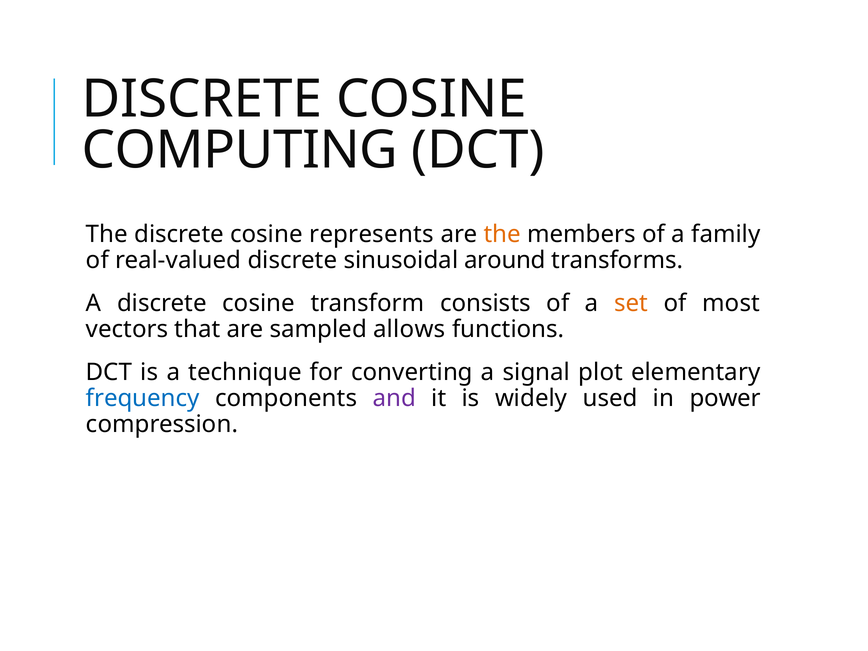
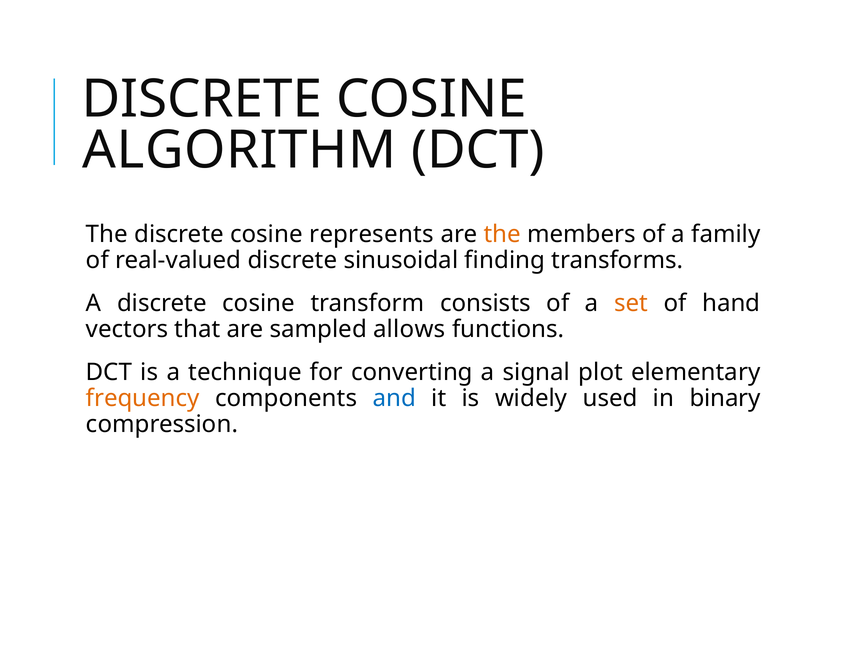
COMPUTING: COMPUTING -> ALGORITHM (239, 150)
around: around -> finding (505, 260)
most: most -> hand (731, 303)
frequency colour: blue -> orange (143, 398)
and colour: purple -> blue (394, 398)
power: power -> binary (725, 398)
